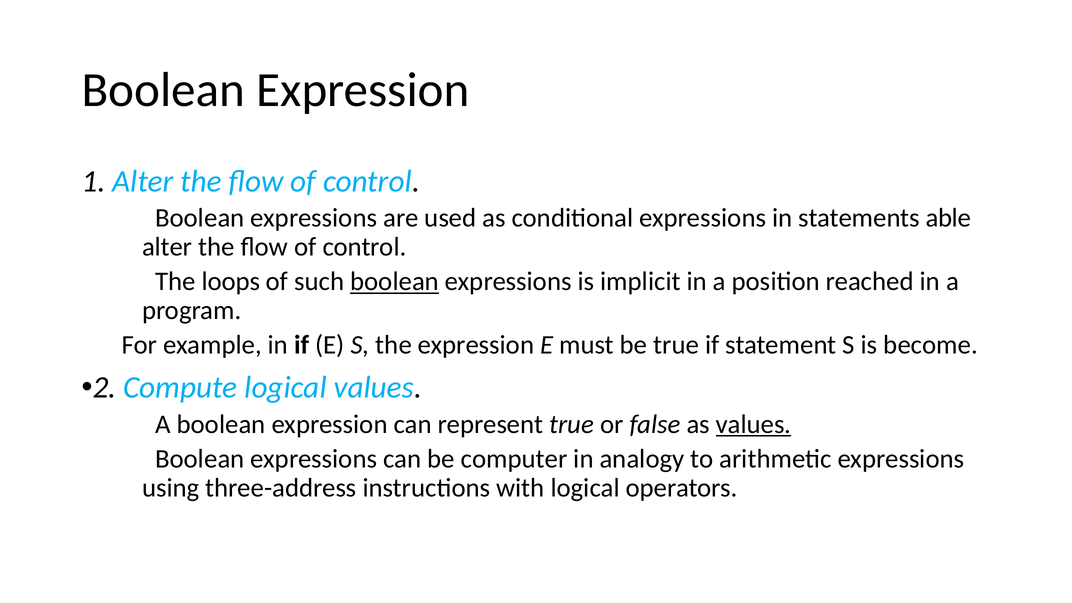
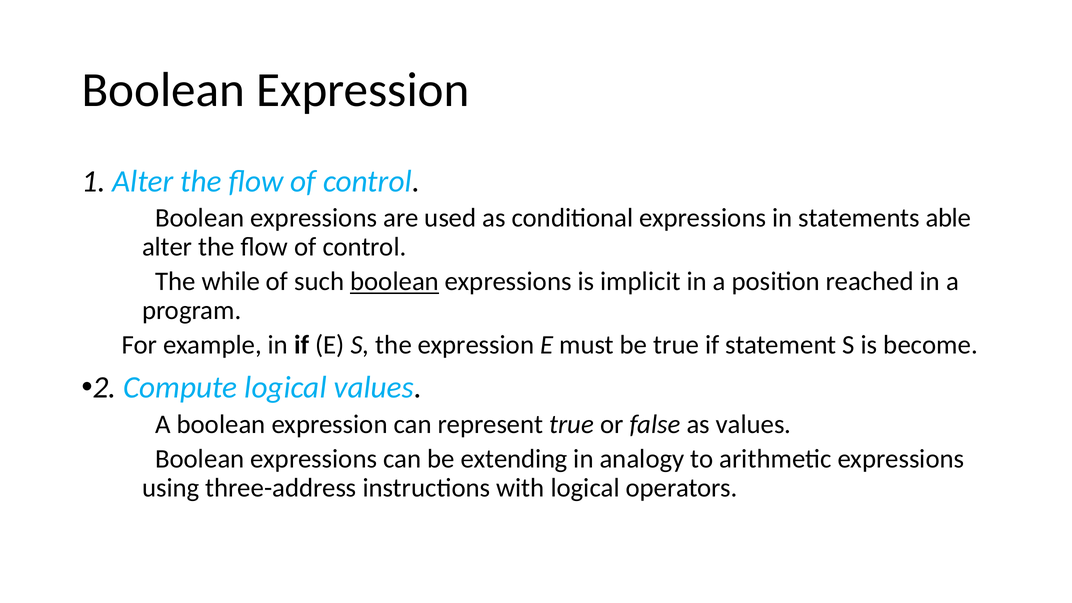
loops: loops -> while (231, 282)
values underline: present -> none (754, 424)
computer: computer -> extending (514, 459)
